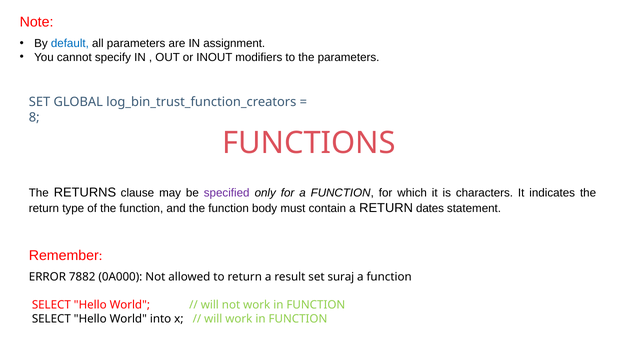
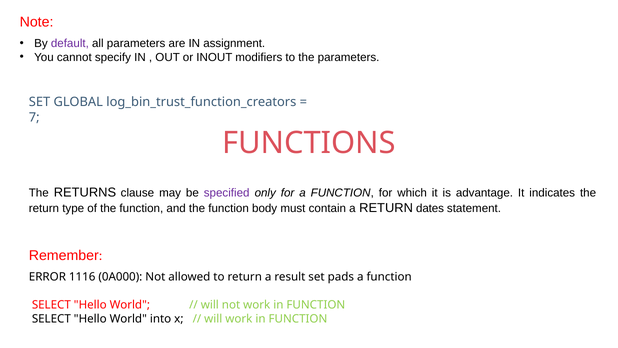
default colour: blue -> purple (70, 43)
8: 8 -> 7 (34, 117)
characters: characters -> advantage (484, 193)
7882: 7882 -> 1116 (82, 277)
suraj: suraj -> pads (341, 277)
